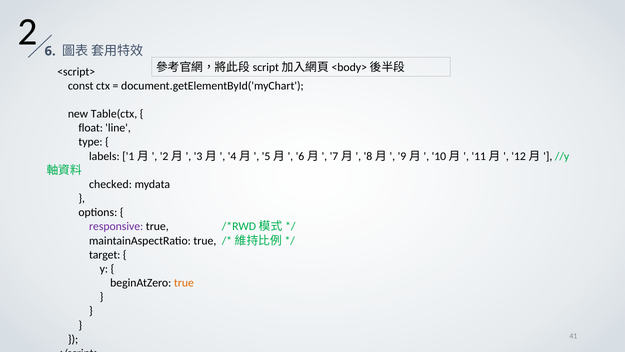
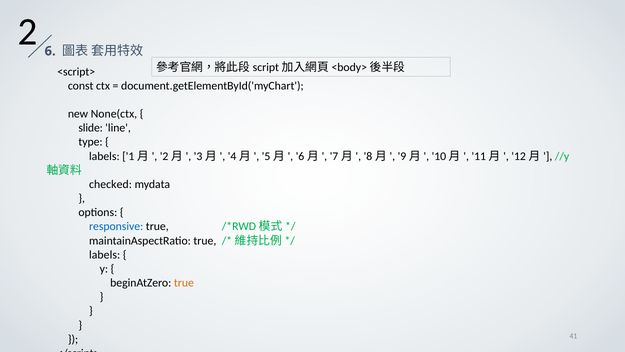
Table(ctx: Table(ctx -> None(ctx (114, 114)
float: float -> slide (91, 128)
responsive colour: purple -> blue (116, 226)
target: target -> labels (105, 254)
